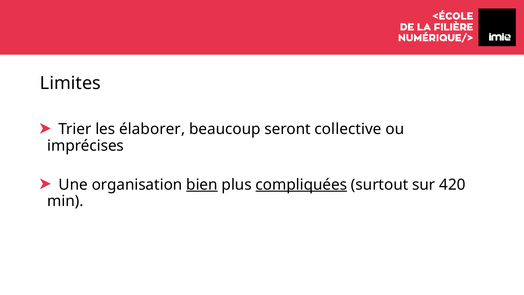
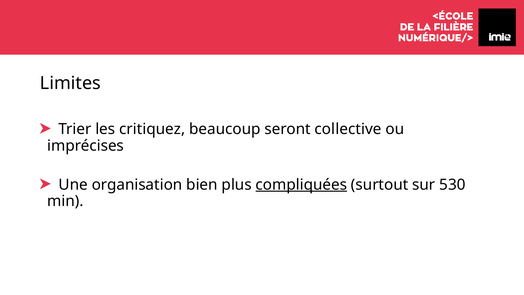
élaborer: élaborer -> critiquez (152, 129)
bien underline: present -> none (202, 184)
420: 420 -> 530 (452, 184)
